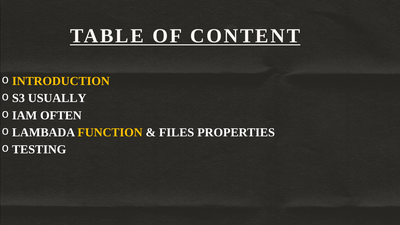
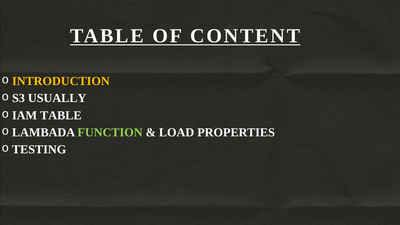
IAM OFTEN: OFTEN -> TABLE (61, 115)
FUNCTION colour: yellow -> light green (110, 132)
FILES: FILES -> LOAD (177, 132)
